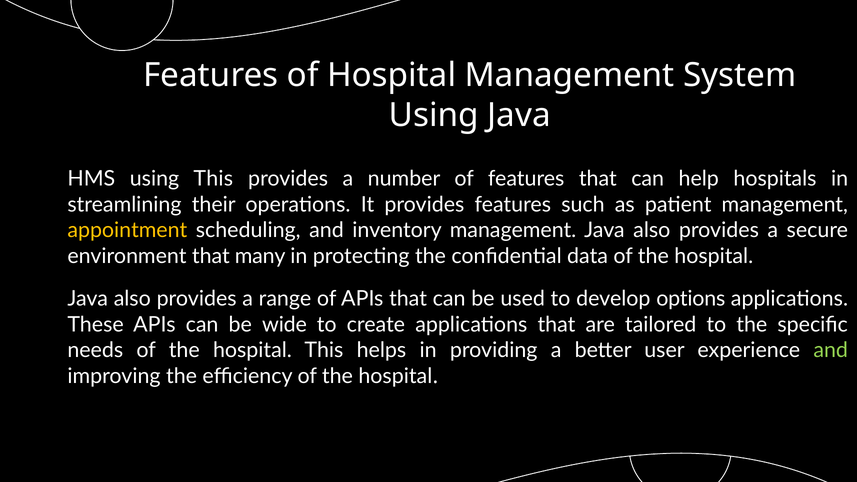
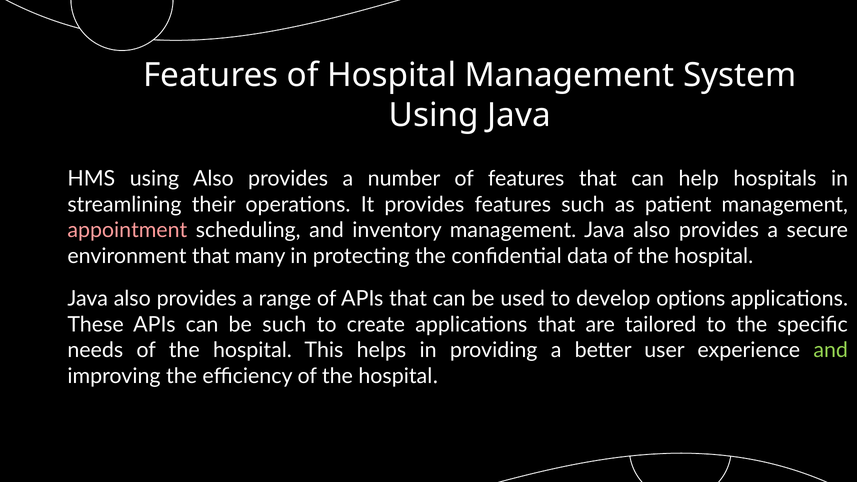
using This: This -> Also (213, 179)
appointment colour: yellow -> pink (127, 230)
be wide: wide -> such (284, 325)
